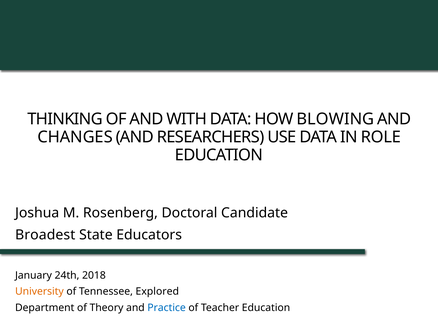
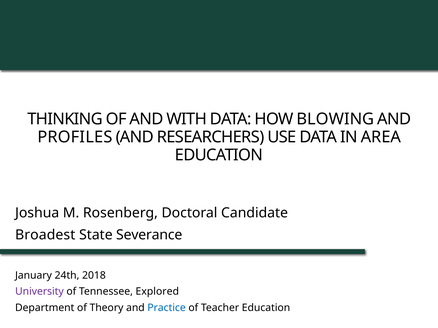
CHANGES: CHANGES -> PROFILES (75, 137)
ROLE: ROLE -> AREA (381, 137)
Educators: Educators -> Severance (149, 235)
University colour: orange -> purple (39, 292)
